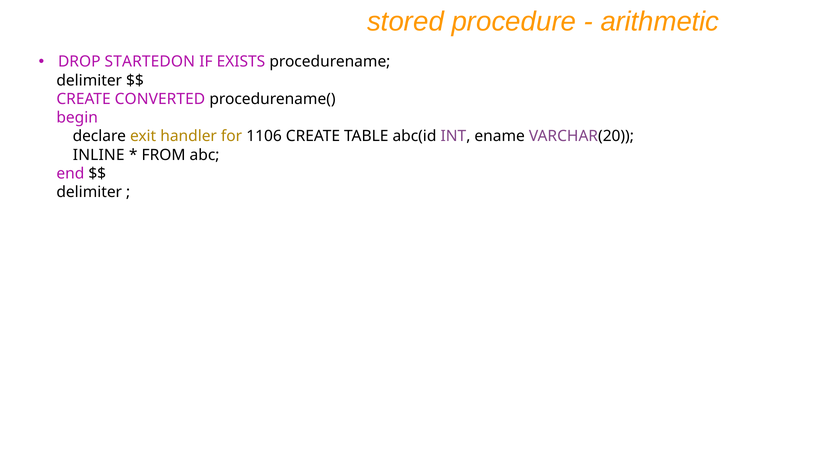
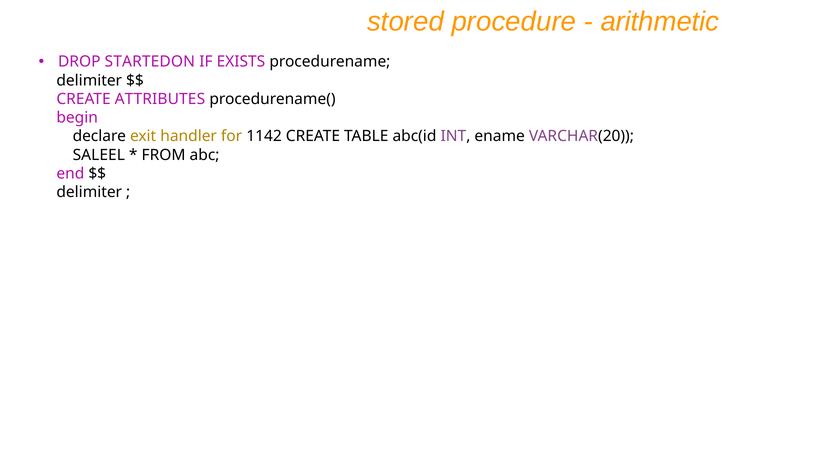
CONVERTED: CONVERTED -> ATTRIBUTES (160, 99)
1106: 1106 -> 1142 (264, 136)
INLINE: INLINE -> SALEEL (99, 155)
